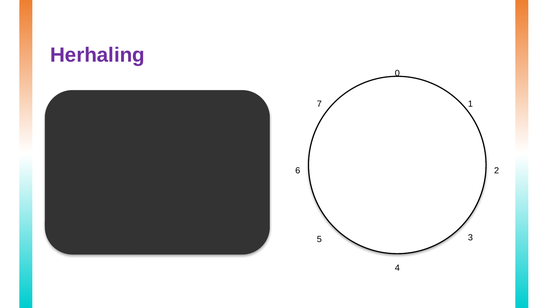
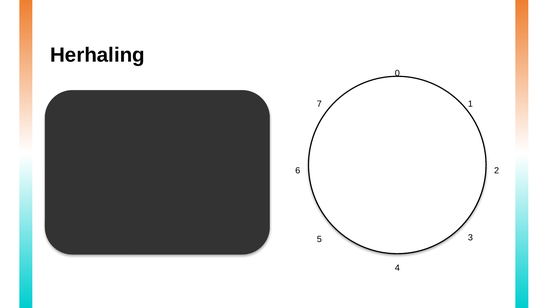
Herhaling colour: purple -> black (97, 55)
